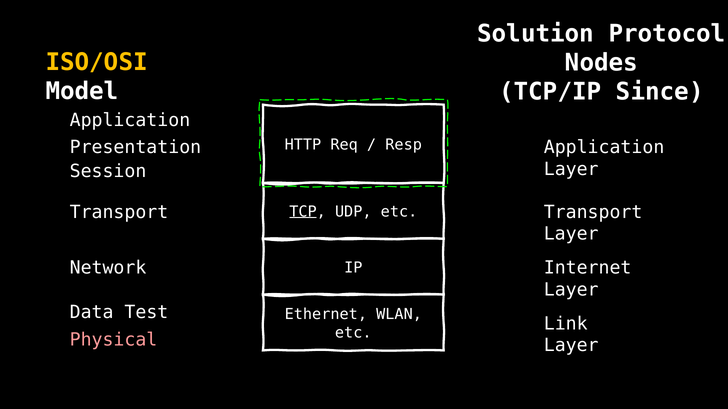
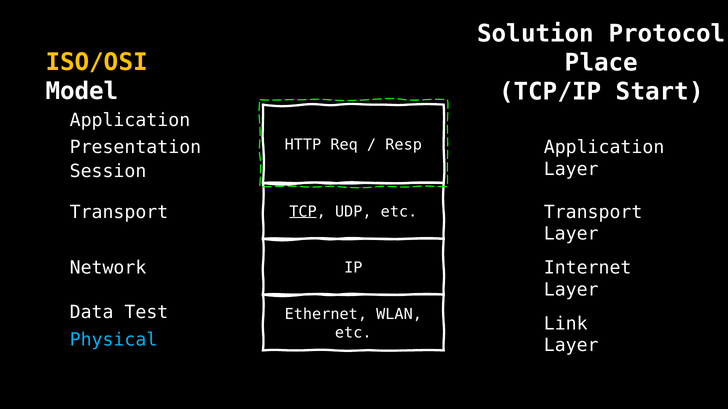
Nodes: Nodes -> Place (602, 63)
Since: Since -> Start (660, 92)
Physical colour: pink -> light blue (114, 340)
